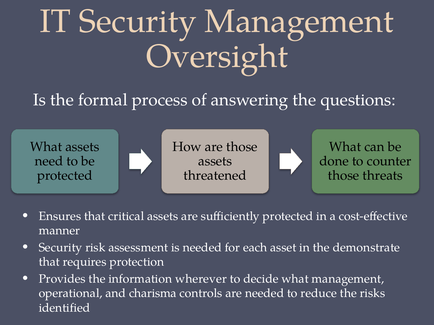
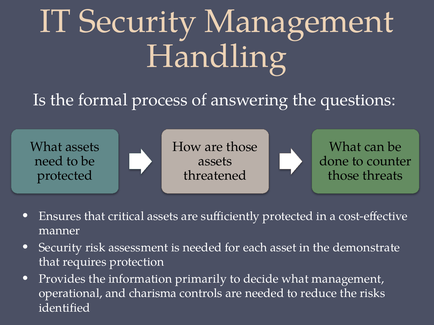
Oversight: Oversight -> Handling (217, 57)
wherever: wherever -> primarily (201, 279)
